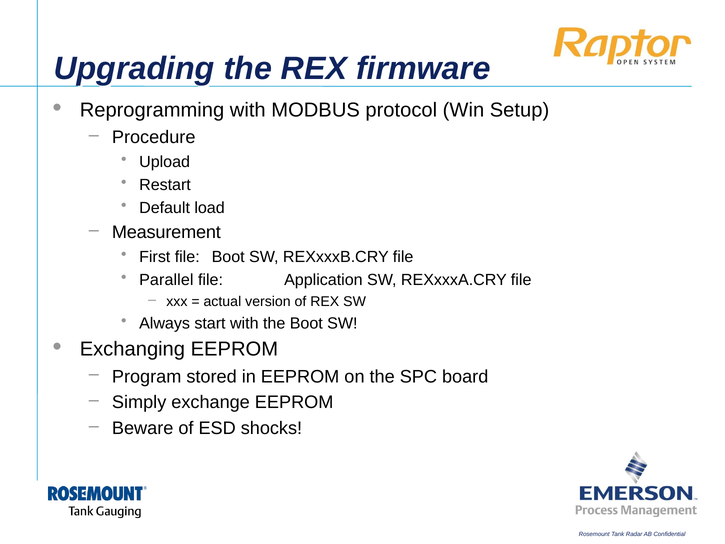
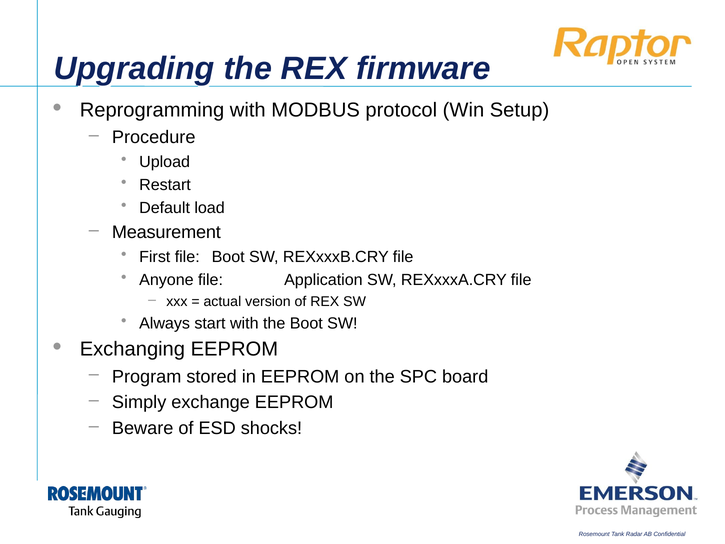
Parallel: Parallel -> Anyone (166, 280)
